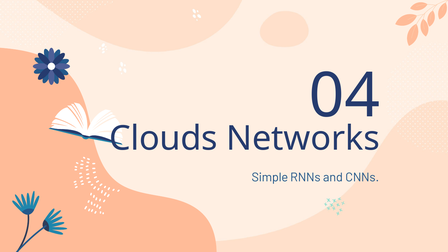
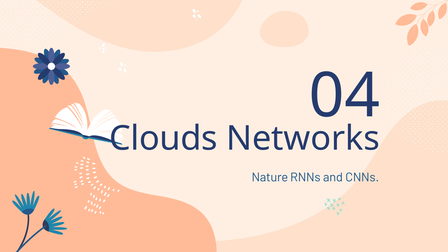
Simple: Simple -> Nature (270, 177)
